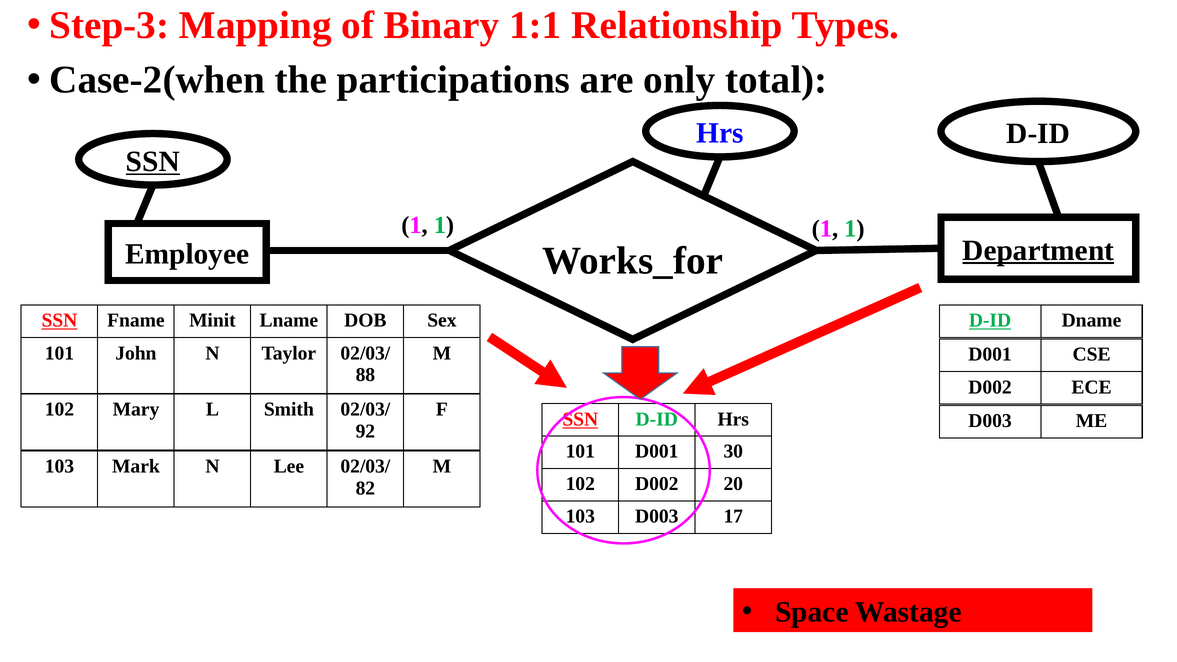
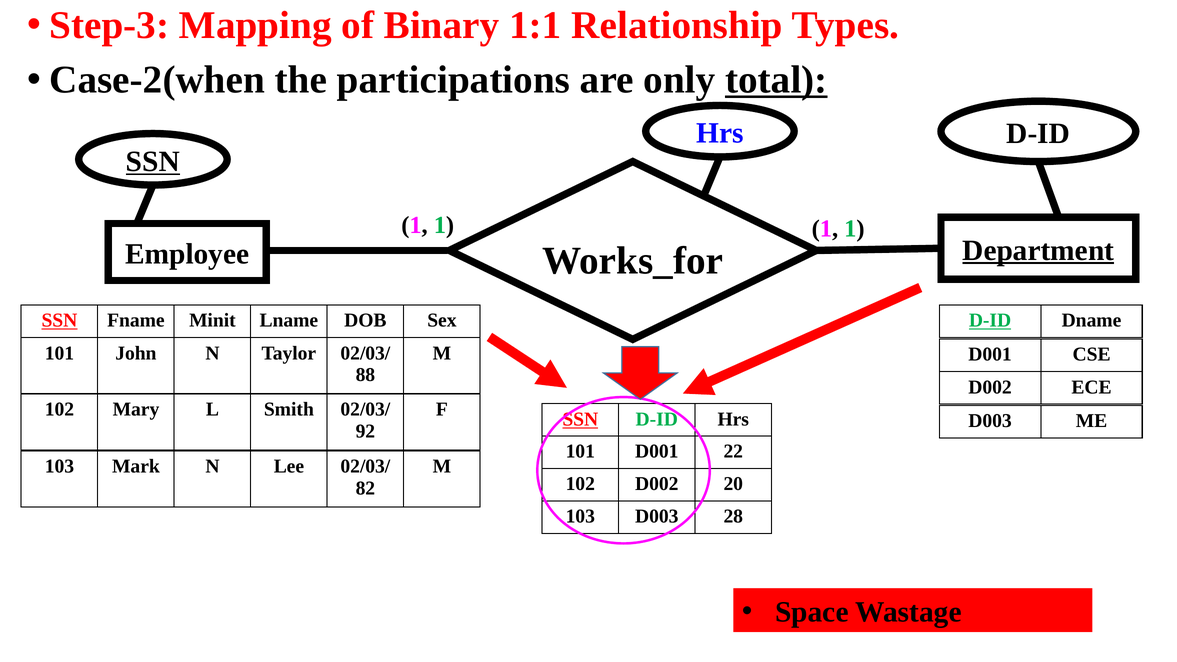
total underline: none -> present (776, 80)
30: 30 -> 22 (733, 451)
17: 17 -> 28 (733, 516)
